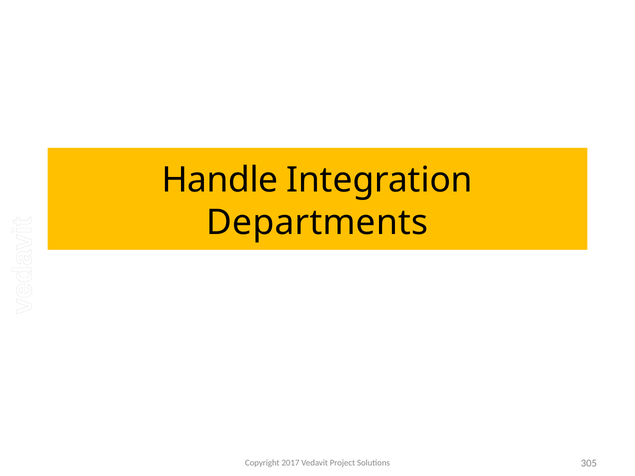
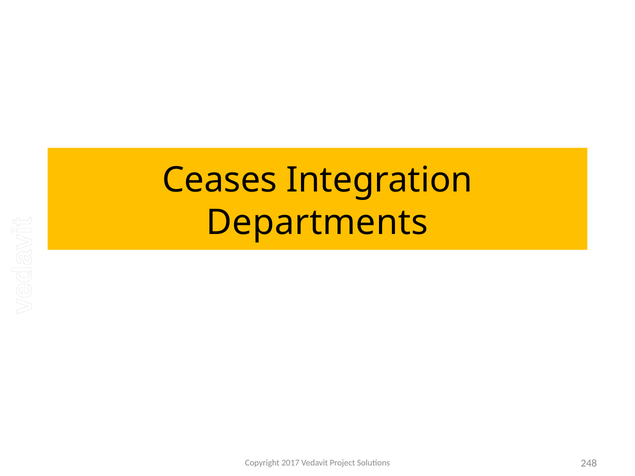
Handle: Handle -> Ceases (220, 180)
305: 305 -> 248 (589, 463)
